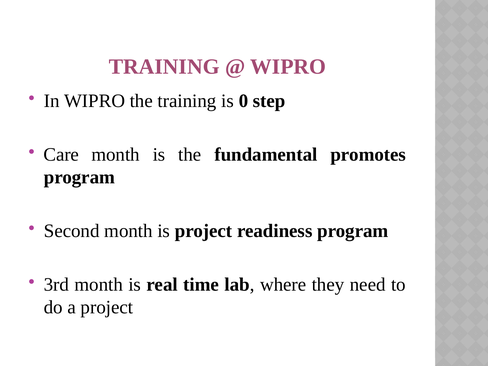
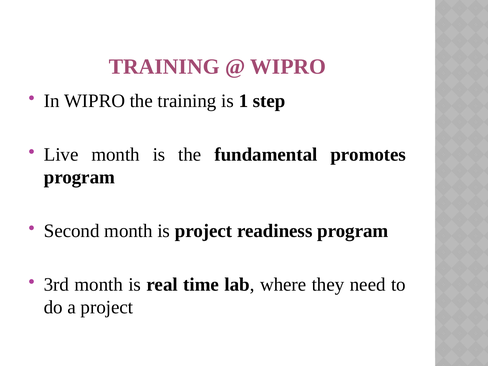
0: 0 -> 1 (243, 101)
Care: Care -> Live (61, 155)
